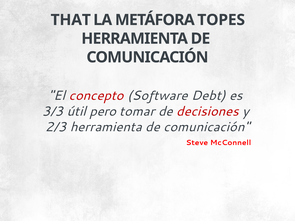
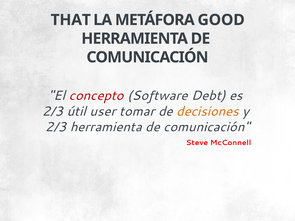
TOPES: TOPES -> GOOD (221, 20)
3/3: 3/3 -> 2/3 (53, 111)
pero: pero -> user (103, 111)
decisiones colour: red -> orange (208, 111)
